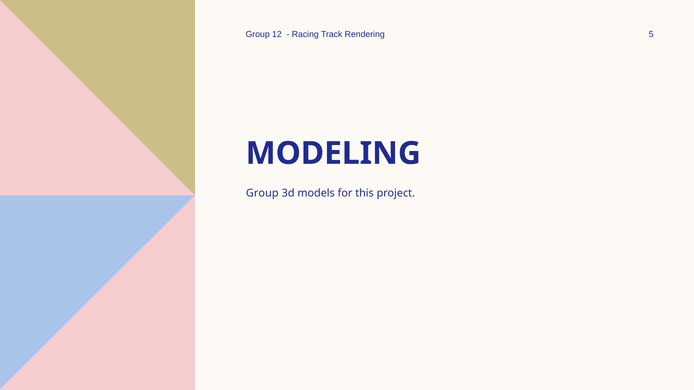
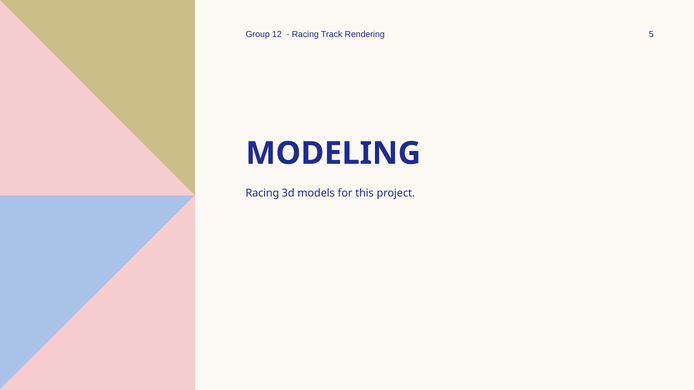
Group: Group -> Racing (262, 193)
